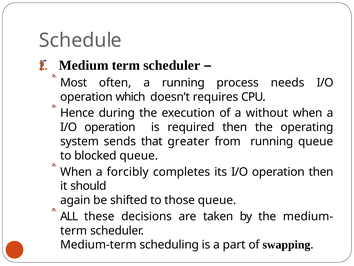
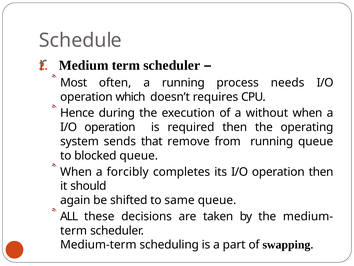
greater: greater -> remove (189, 141)
those: those -> same (180, 200)
